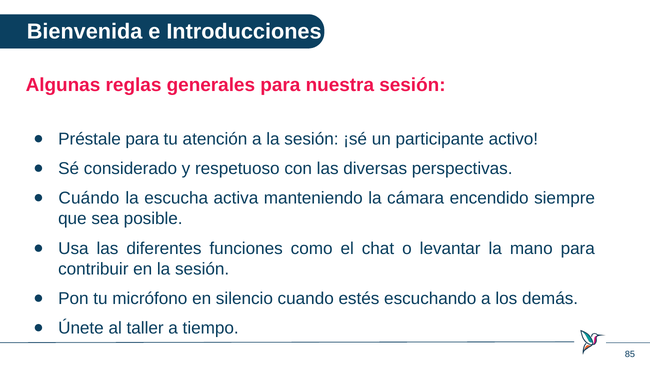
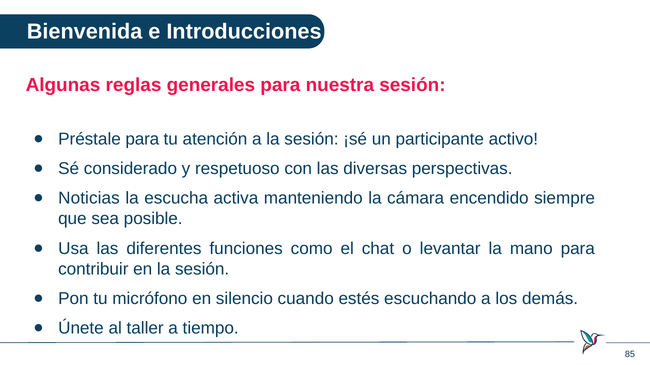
Cuándo: Cuándo -> Noticias (89, 199)
